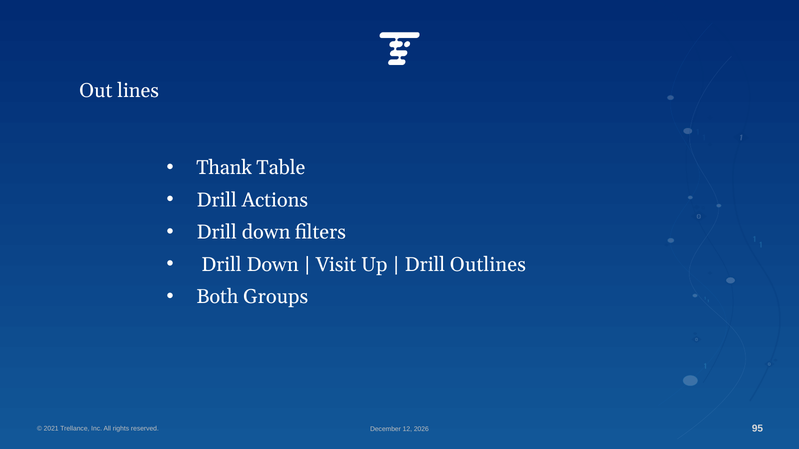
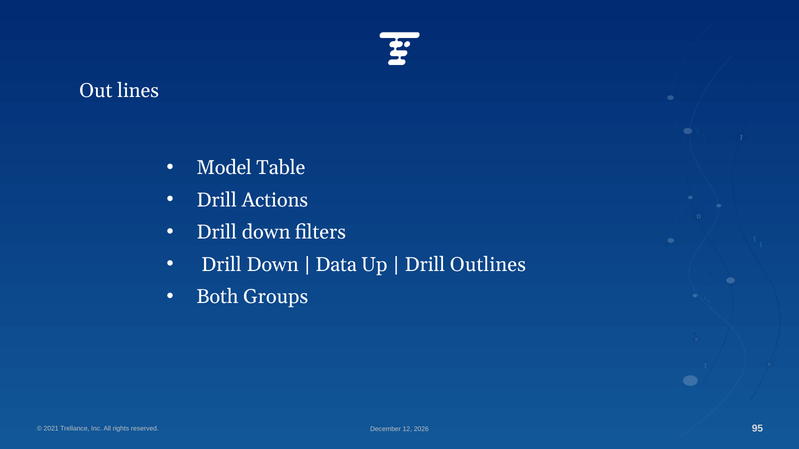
Thank: Thank -> Model (224, 168)
Visit: Visit -> Data (336, 265)
